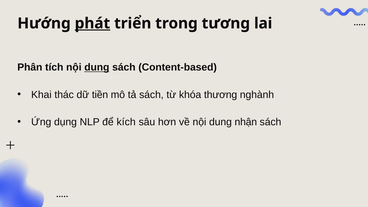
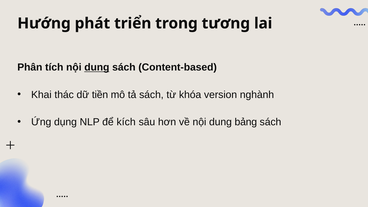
phát underline: present -> none (92, 23)
thương: thương -> version (221, 95)
nhận: nhận -> bảng (246, 122)
